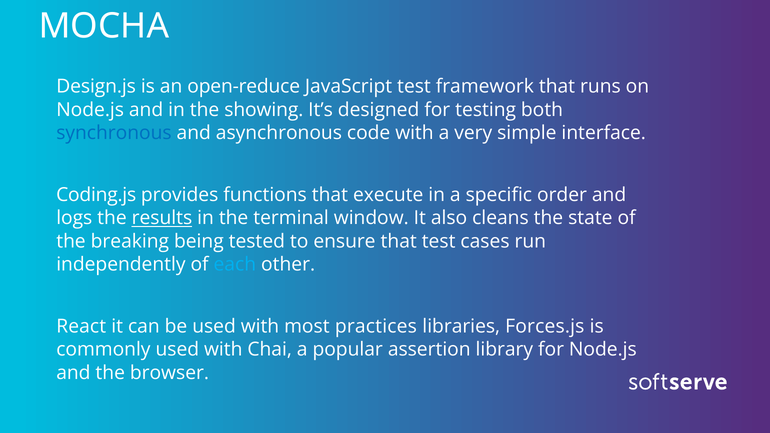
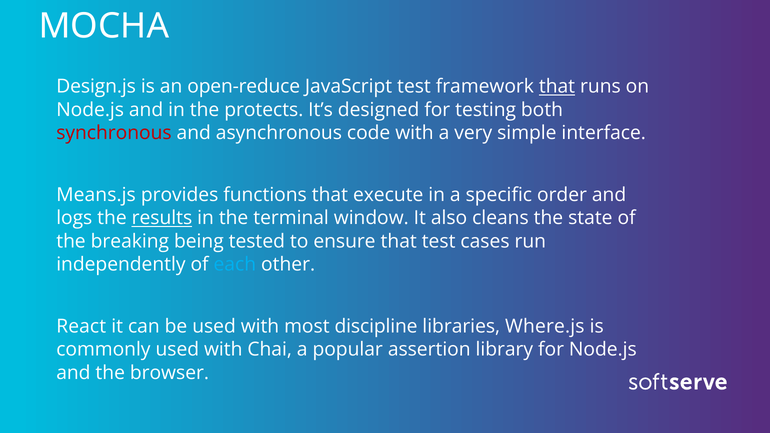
that underline: none -> present (557, 87)
showing: showing -> protects (264, 110)
synchronous colour: blue -> red (114, 133)
Coding.js: Coding.js -> Means.js (96, 195)
practices: practices -> discipline (376, 327)
Forces.js: Forces.js -> Where.js (545, 327)
